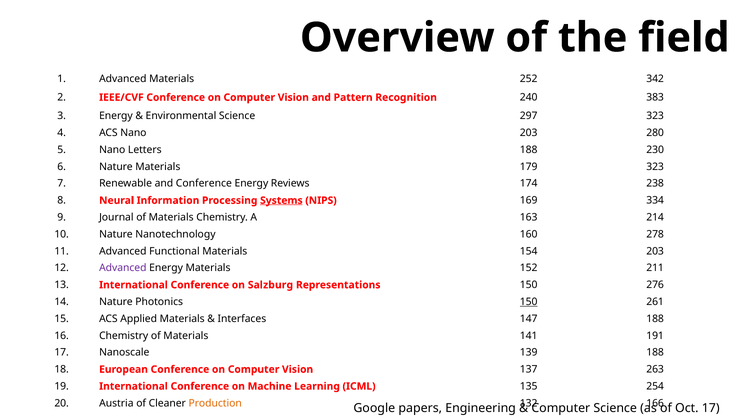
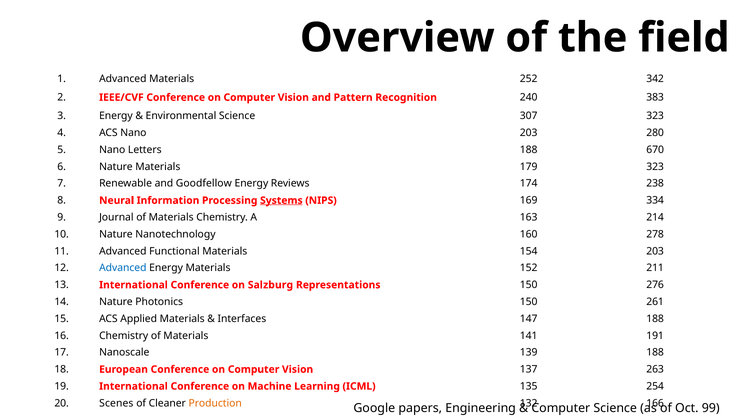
297: 297 -> 307 (529, 116)
230: 230 -> 670 (655, 150)
and Conference: Conference -> Goodfellow (204, 184)
Advanced colour: purple -> blue (123, 268)
150 underline: present -> none (529, 302)
Austria: Austria -> Scenes (116, 403)
Oct 17: 17 -> 99 (711, 408)
